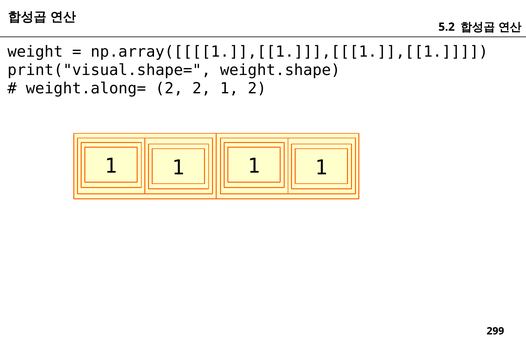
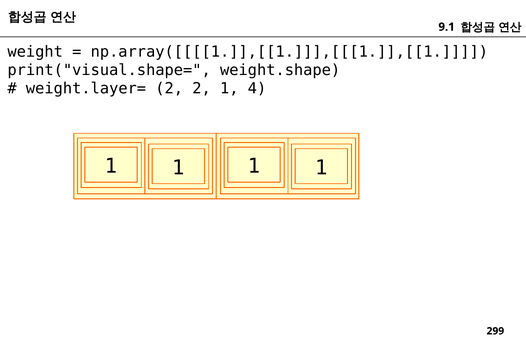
5.2: 5.2 -> 9.1 (447, 27)
weight.along=: weight.along= -> weight.layer= (86, 89)
1 2: 2 -> 4 (257, 89)
